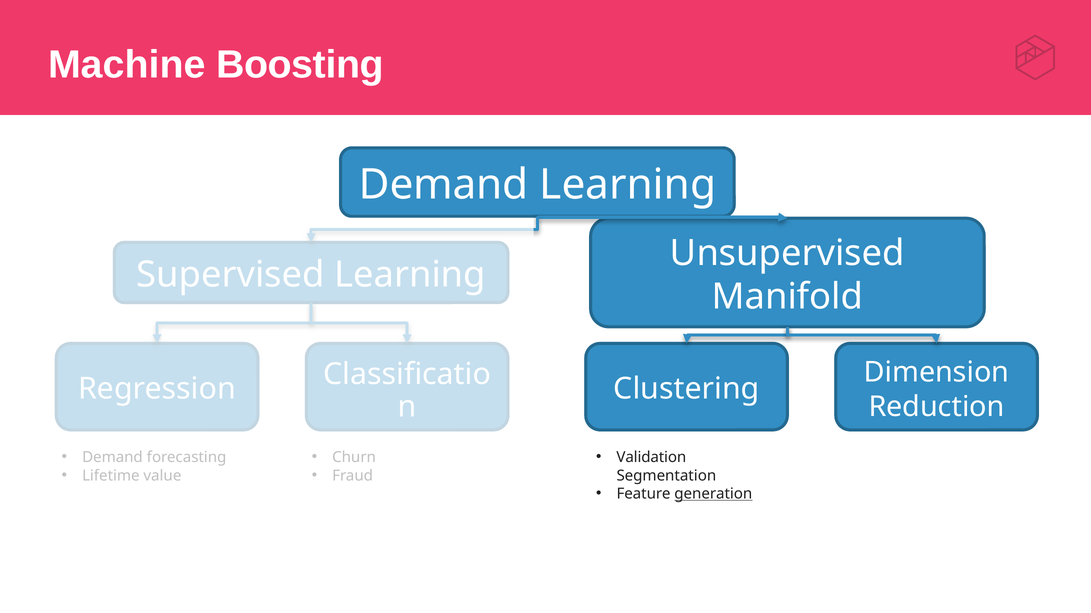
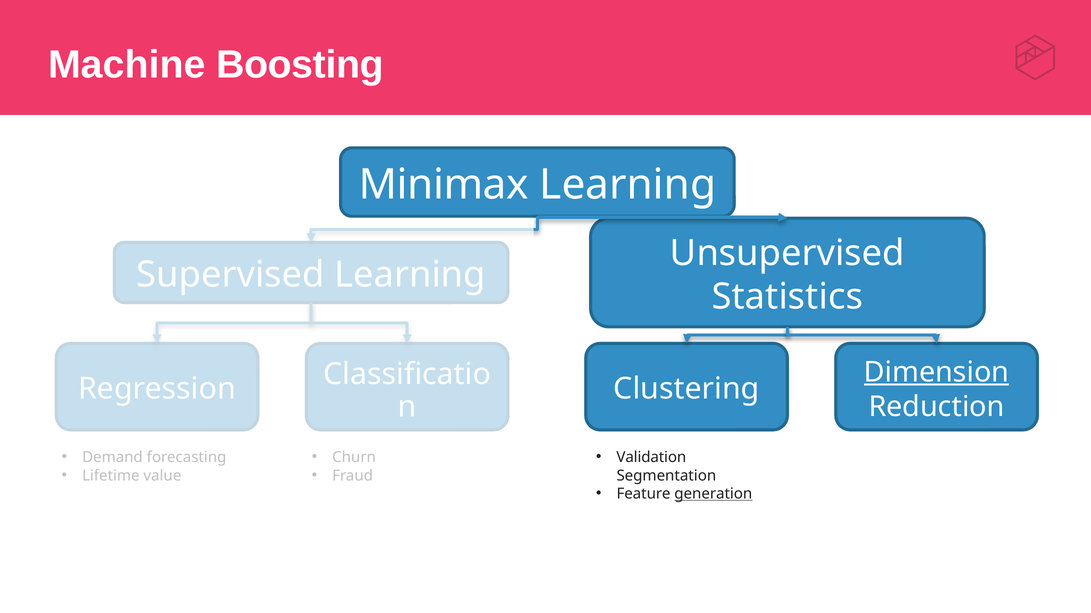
Demand: Demand -> Minimax (444, 185)
Manifold: Manifold -> Statistics (787, 297)
Dimension underline: none -> present (937, 373)
